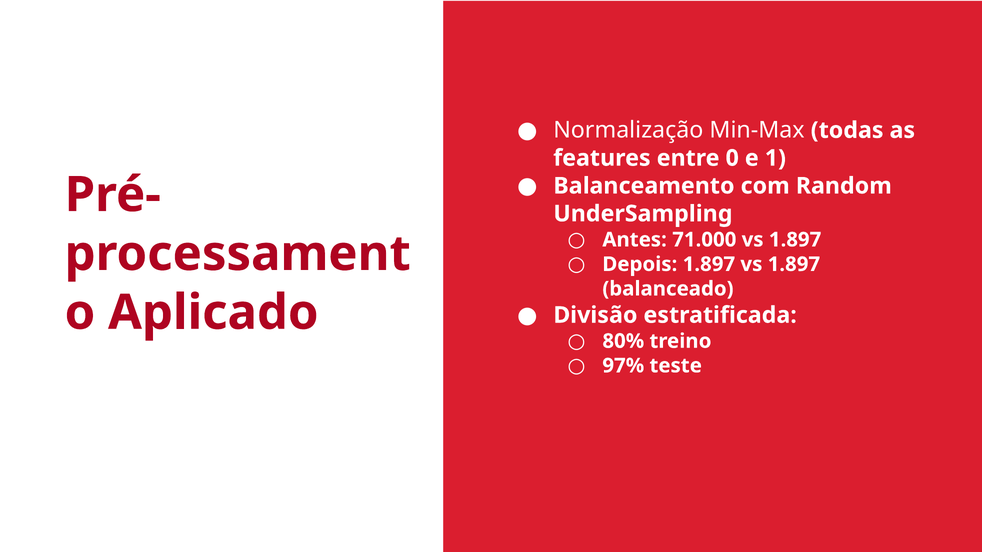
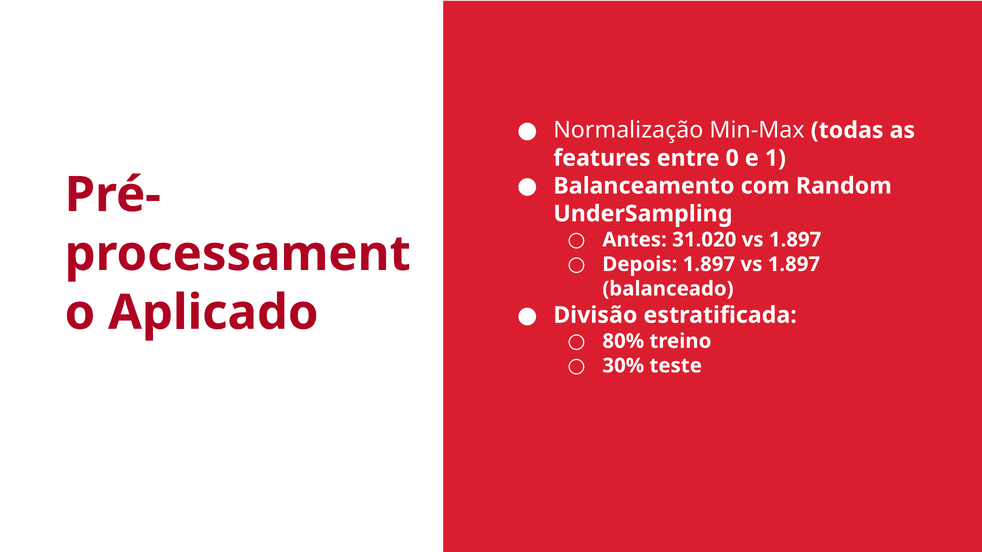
71.000: 71.000 -> 31.020 (704, 240)
97%: 97% -> 30% (623, 366)
